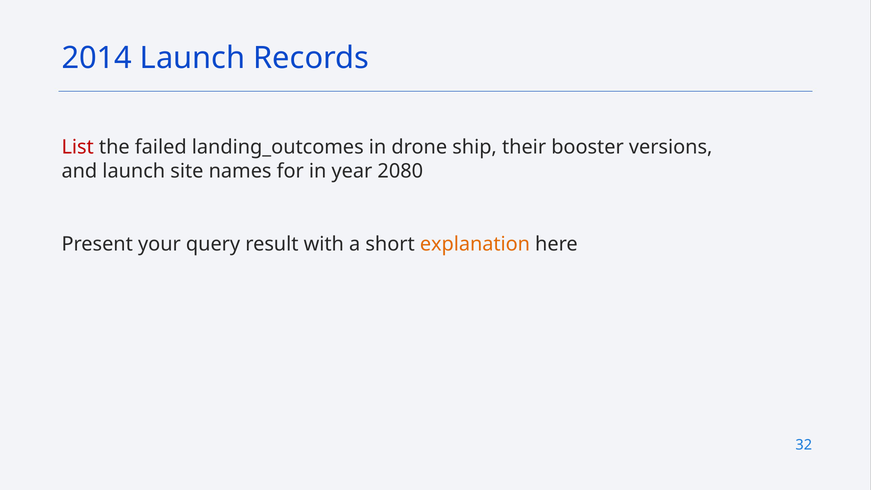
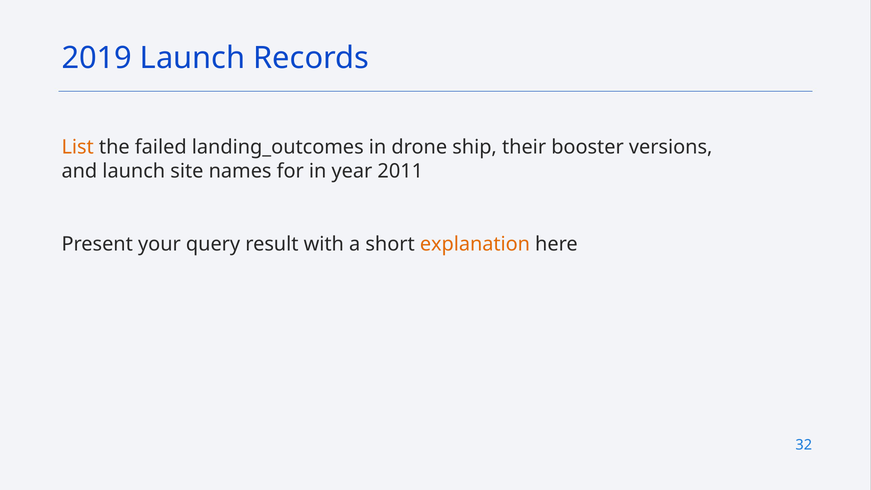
2014: 2014 -> 2019 (97, 58)
List colour: red -> orange (78, 147)
2080: 2080 -> 2011 (400, 171)
